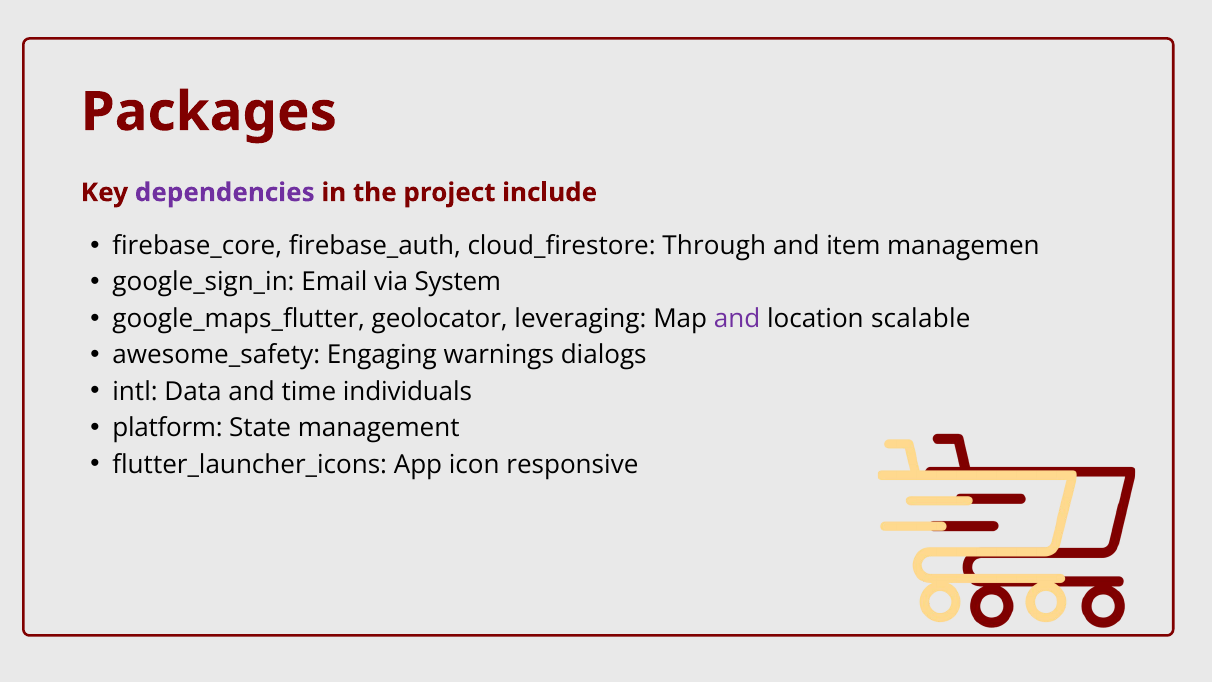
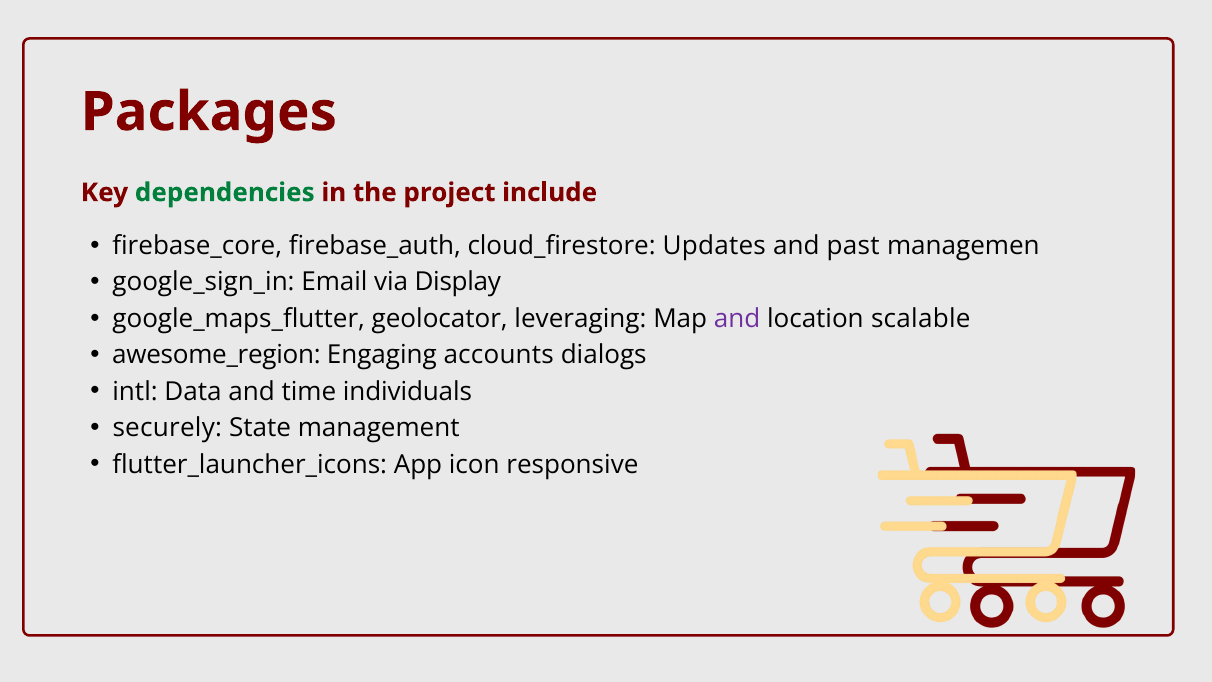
dependencies colour: purple -> green (225, 192)
Through: Through -> Updates (714, 246)
item: item -> past (853, 246)
System: System -> Display (458, 282)
awesome_safety: awesome_safety -> awesome_region (216, 355)
warnings: warnings -> accounts (499, 355)
platform: platform -> securely (167, 428)
